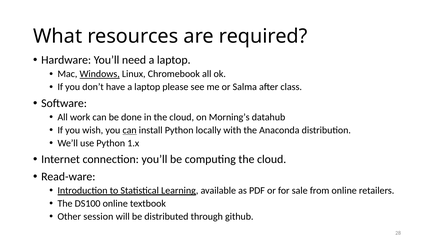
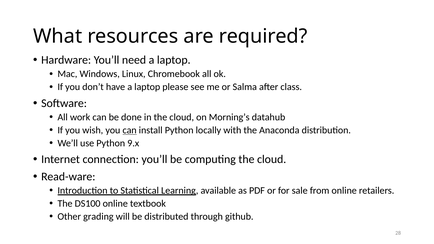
Windows underline: present -> none (100, 74)
1.x: 1.x -> 9.x (133, 143)
session: session -> grading (98, 217)
